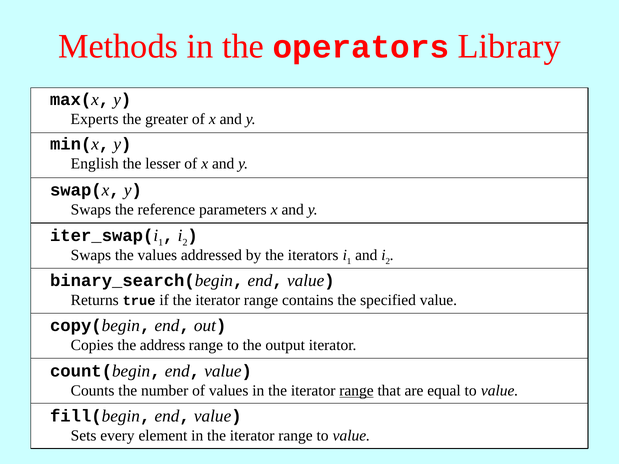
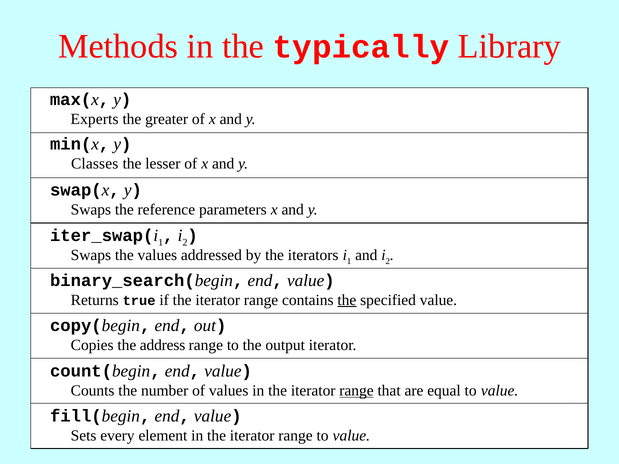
operators: operators -> typically (361, 47)
English: English -> Classes (95, 164)
the underline: none -> present (347, 300)
